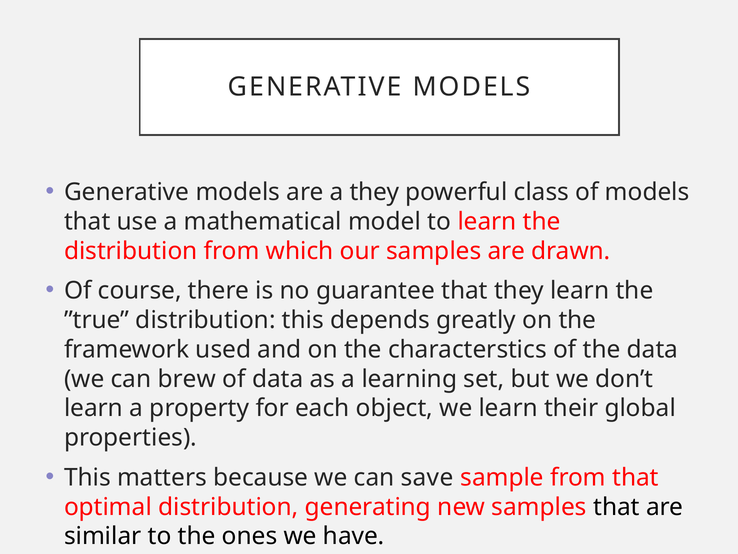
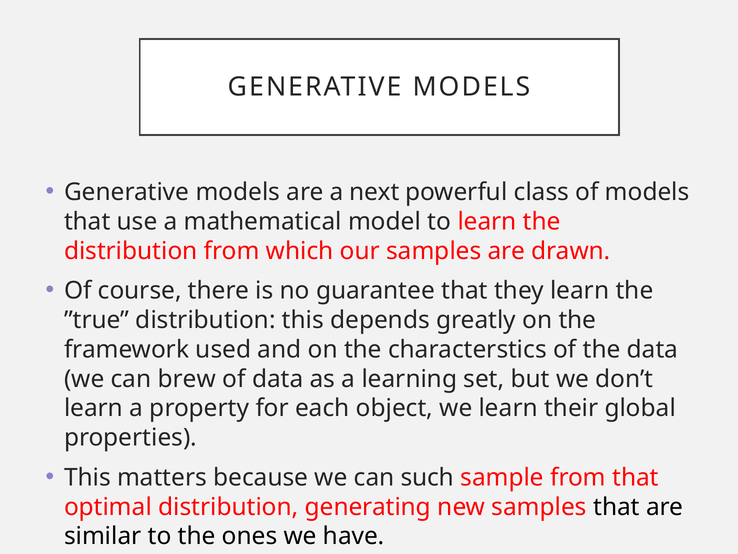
a they: they -> next (374, 192)
save: save -> such (427, 477)
